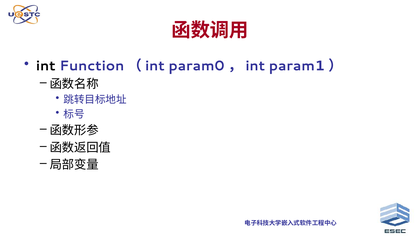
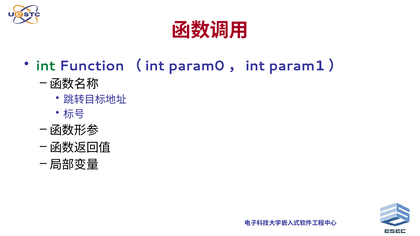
int colour: black -> green (46, 66)
